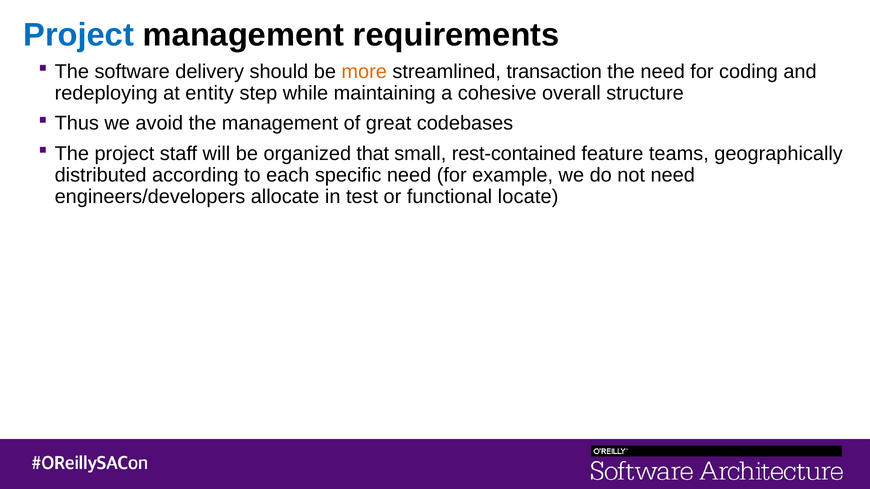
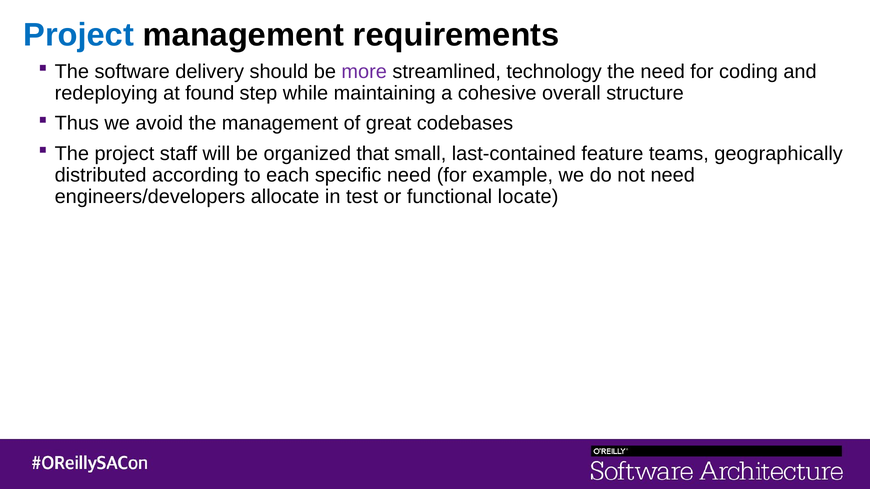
more colour: orange -> purple (364, 72)
transaction: transaction -> technology (554, 72)
entity: entity -> found (210, 93)
rest-contained: rest-contained -> last-contained (514, 154)
